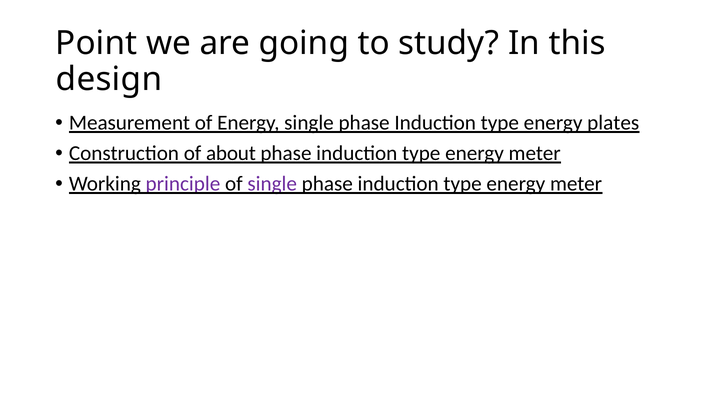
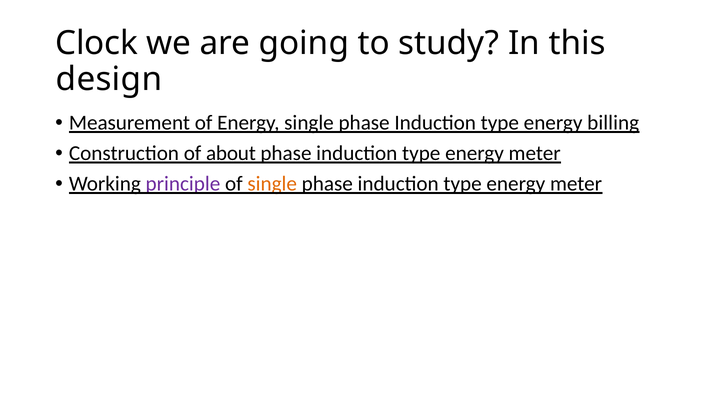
Point: Point -> Clock (97, 43)
plates: plates -> billing (613, 123)
single colour: purple -> orange (272, 184)
